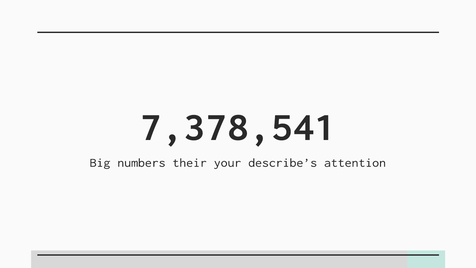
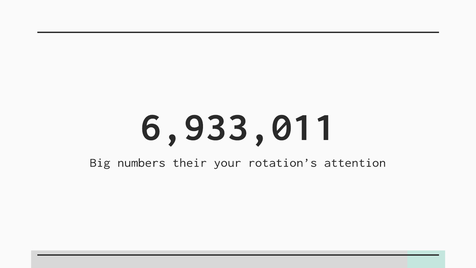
7,378,541: 7,378,541 -> 6,933,011 (238, 127)
describe’s: describe’s -> rotation’s (283, 162)
